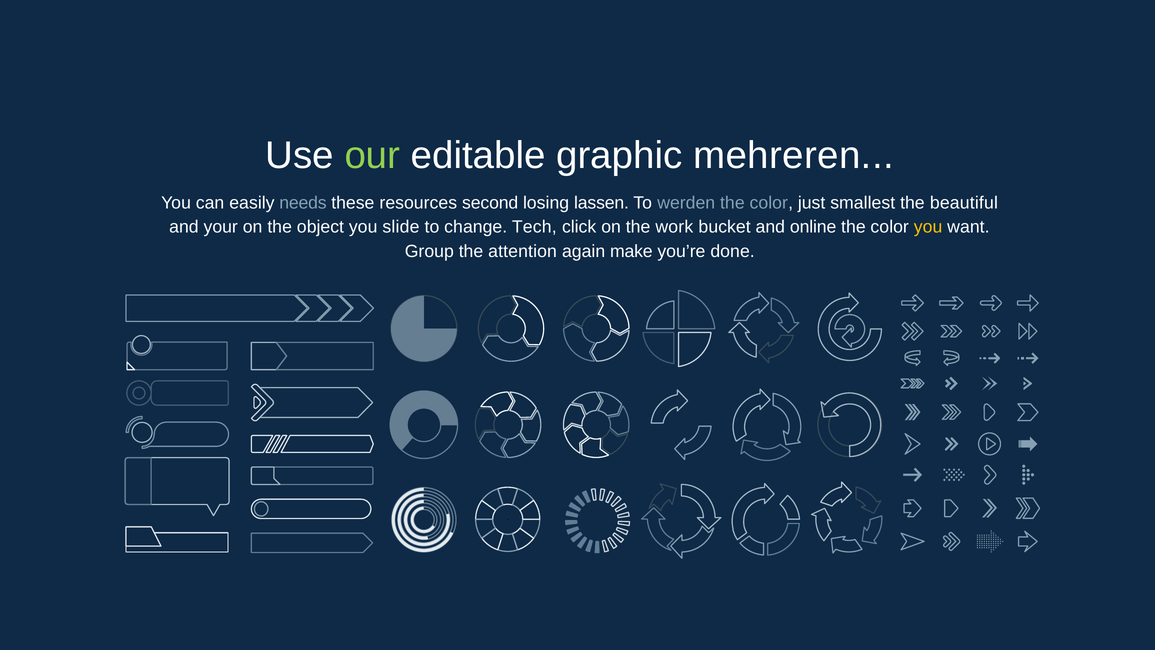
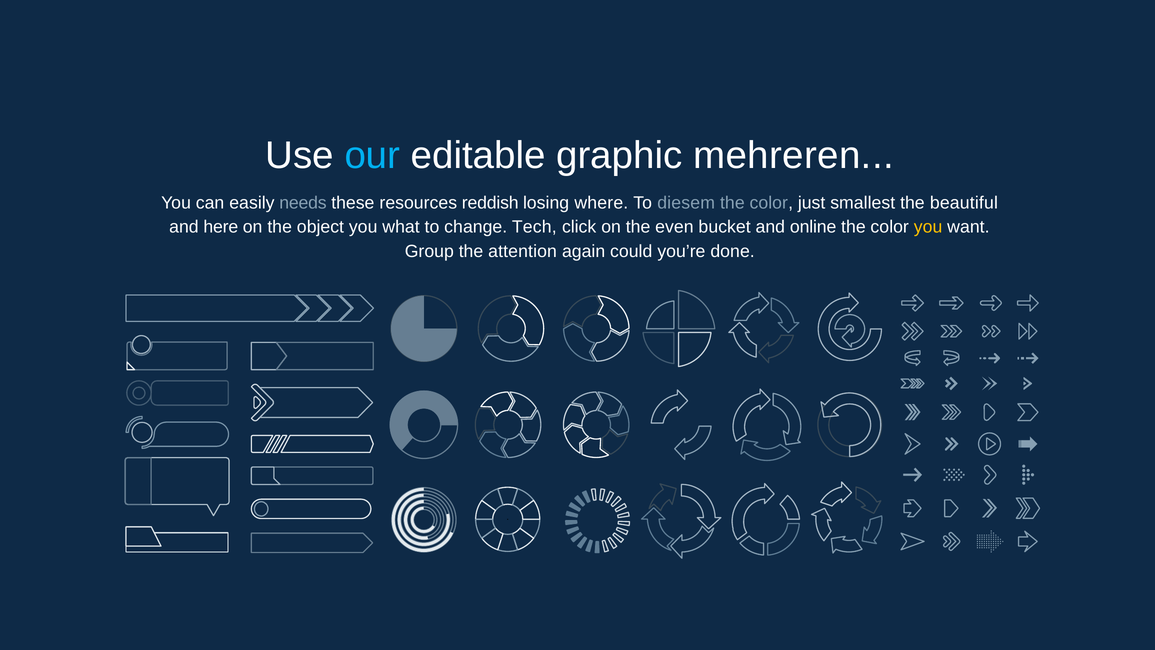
our colour: light green -> light blue (372, 155)
second: second -> reddish (490, 203)
lassen: lassen -> where (601, 203)
werden: werden -> diesem (686, 203)
your: your -> here (221, 227)
slide: slide -> what (401, 227)
work: work -> even (674, 227)
make: make -> could (631, 251)
